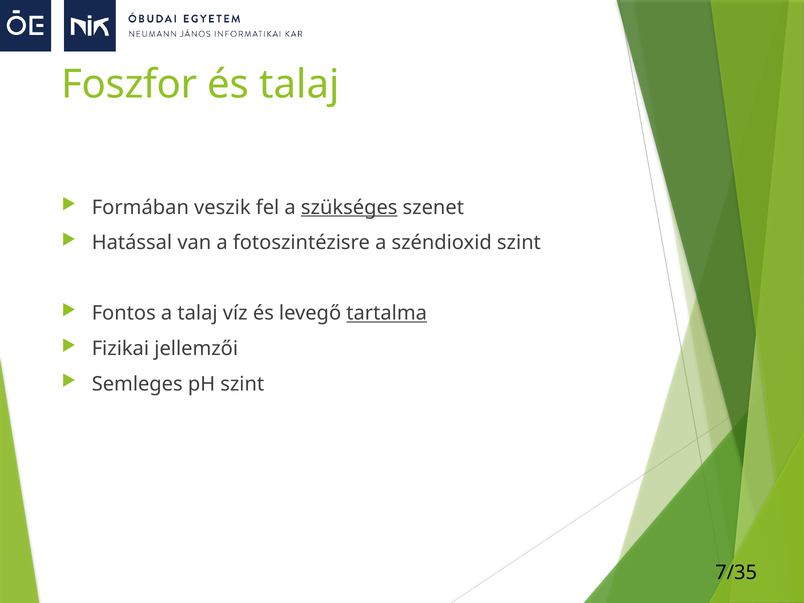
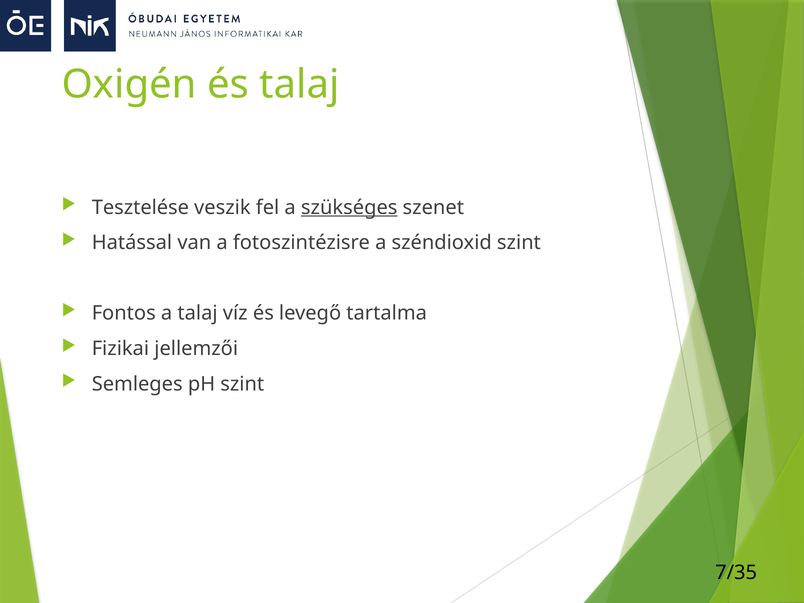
Foszfor: Foszfor -> Oxigén (129, 85)
Formában: Formában -> Tesztelése (140, 207)
tartalma underline: present -> none (387, 313)
